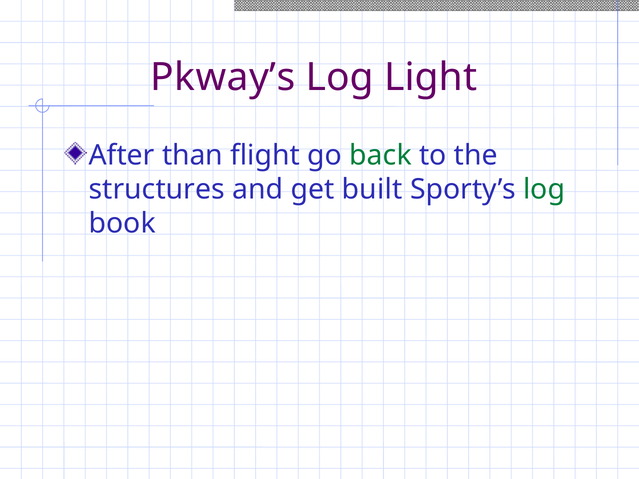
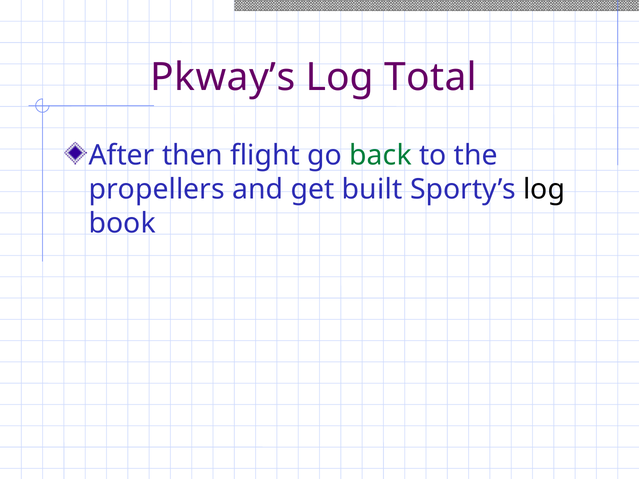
Light: Light -> Total (431, 77)
than: than -> then (193, 155)
structures: structures -> propellers (157, 189)
log colour: green -> black (544, 189)
